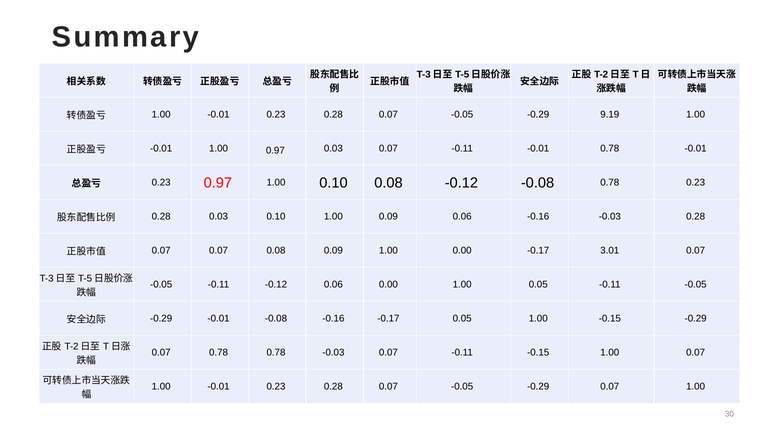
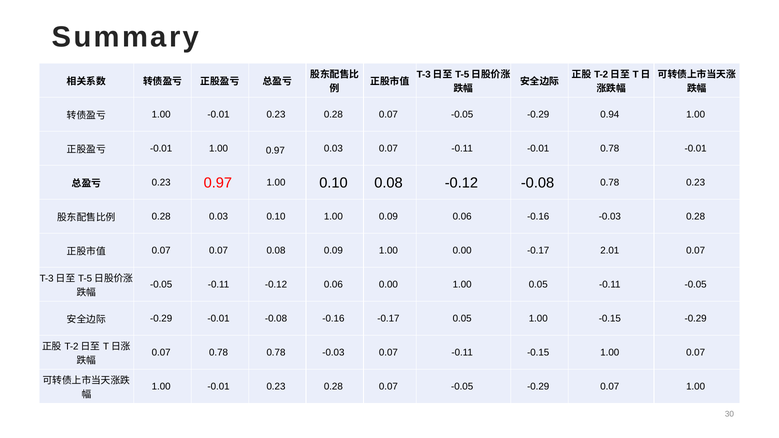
9.19: 9.19 -> 0.94 (610, 115)
3.01: 3.01 -> 2.01 (610, 251)
